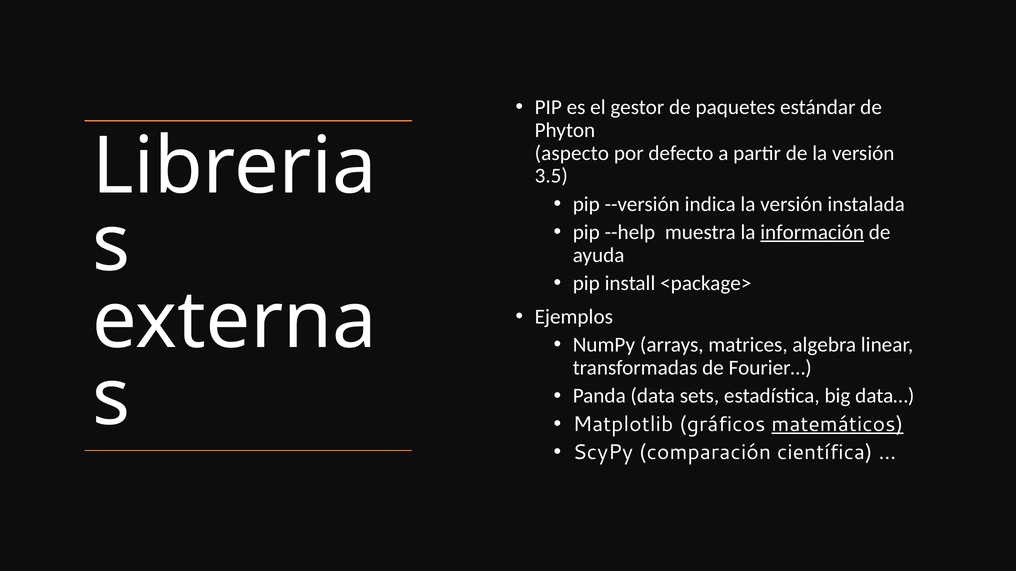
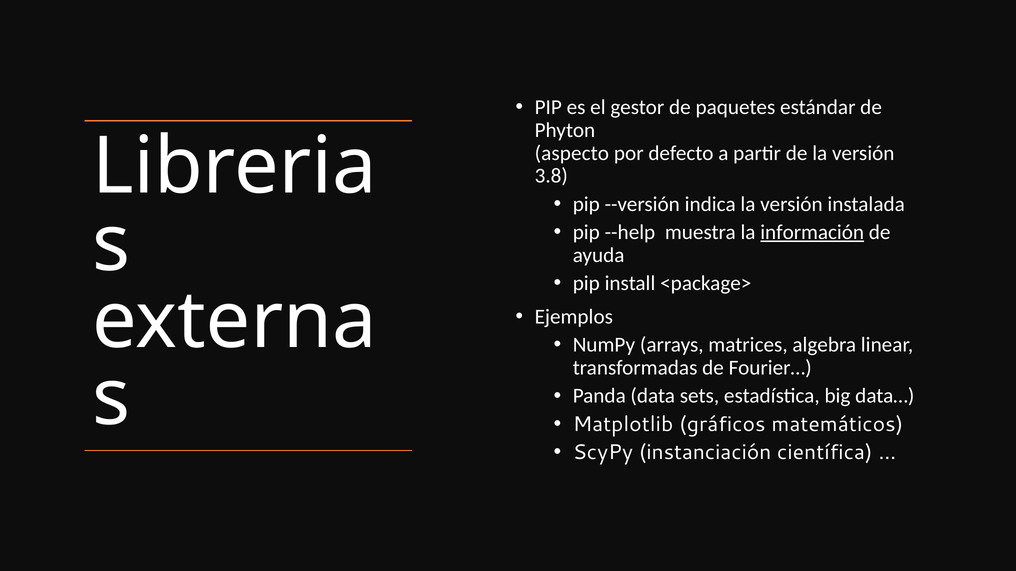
3.5: 3.5 -> 3.8 (551, 176)
matemáticos underline: present -> none (837, 424)
comparación: comparación -> instanciación (705, 453)
